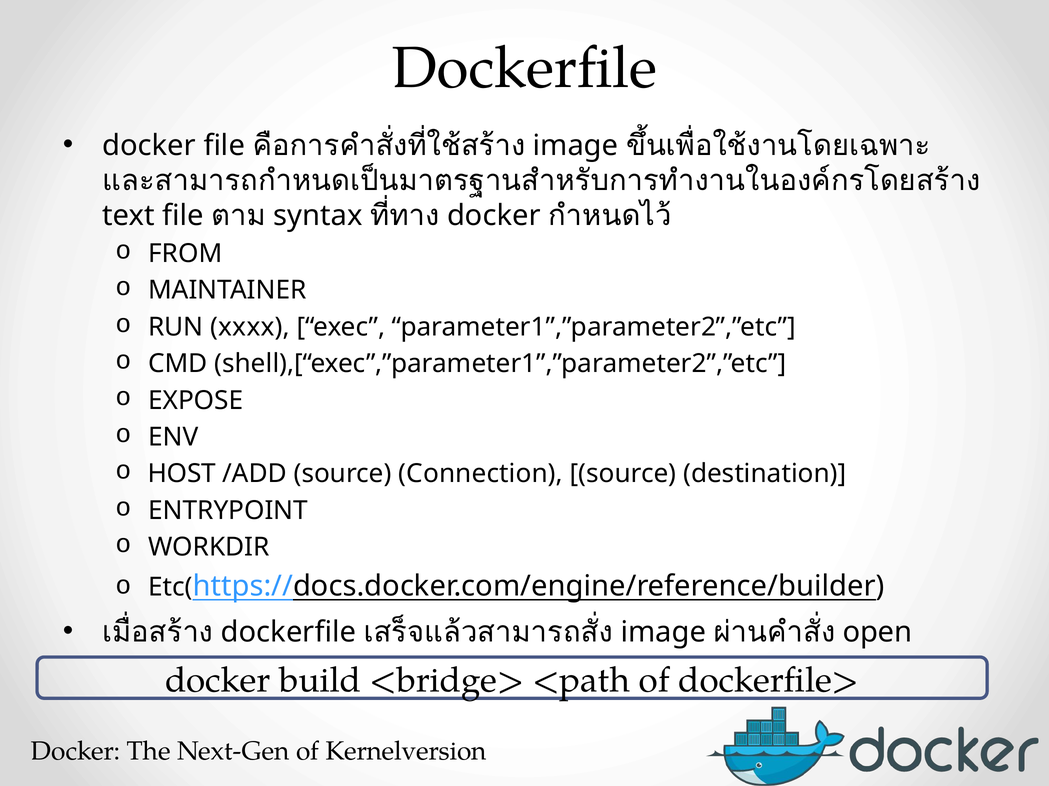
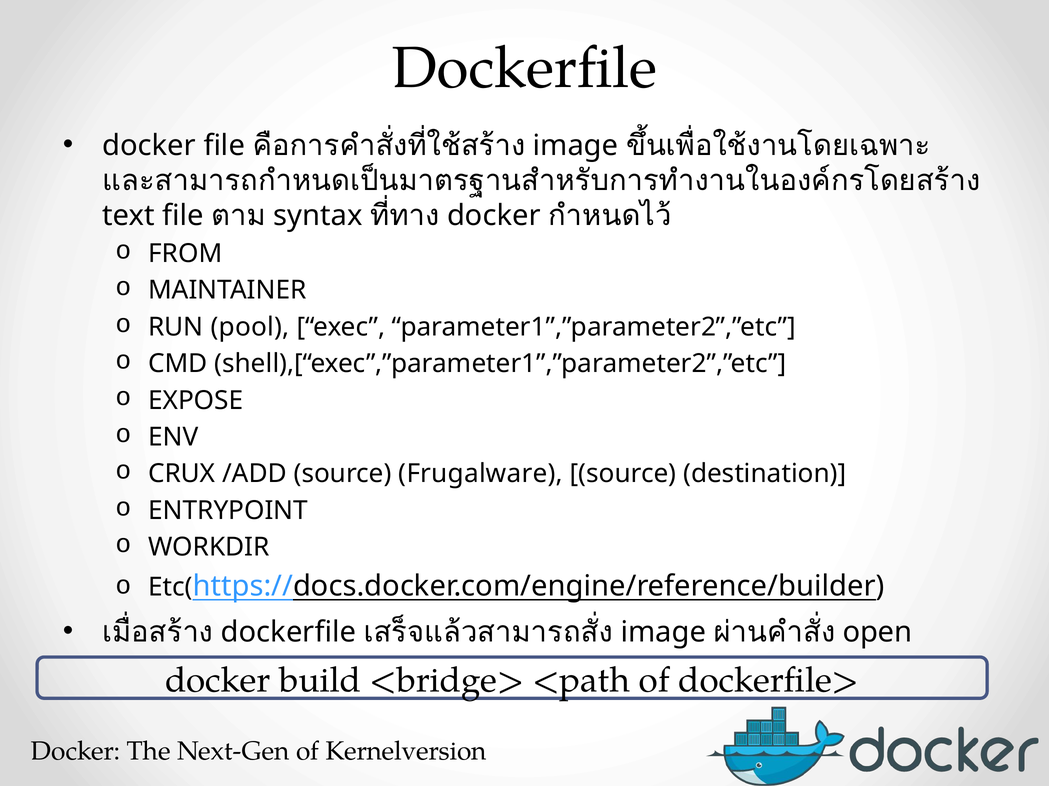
xxxx: xxxx -> pool (250, 327)
HOST: HOST -> CRUX (182, 474)
Connection: Connection -> Frugalware (481, 474)
